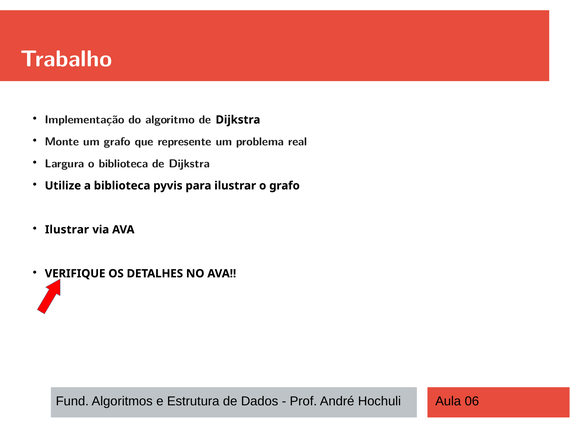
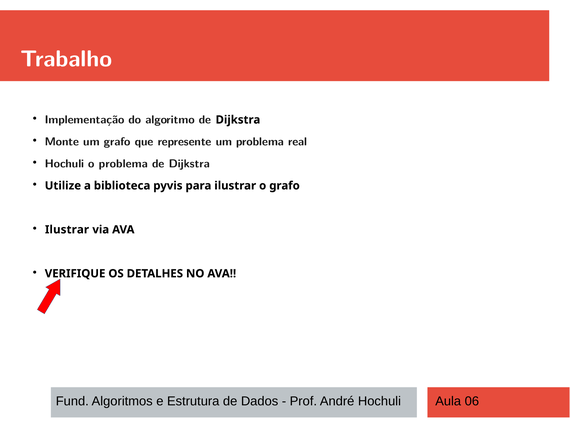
Largura: Largura -> Hochuli (64, 163)
o biblioteca: biblioteca -> problema (123, 163)
